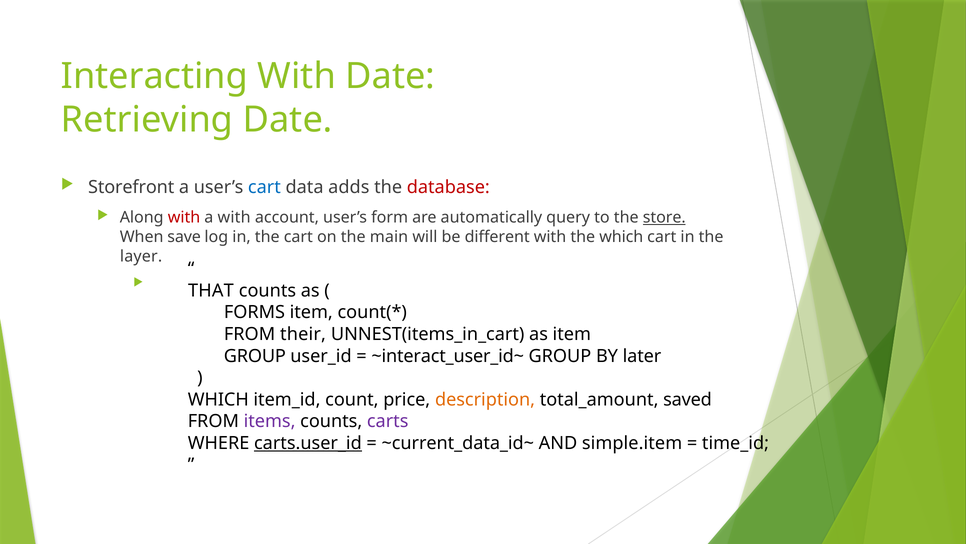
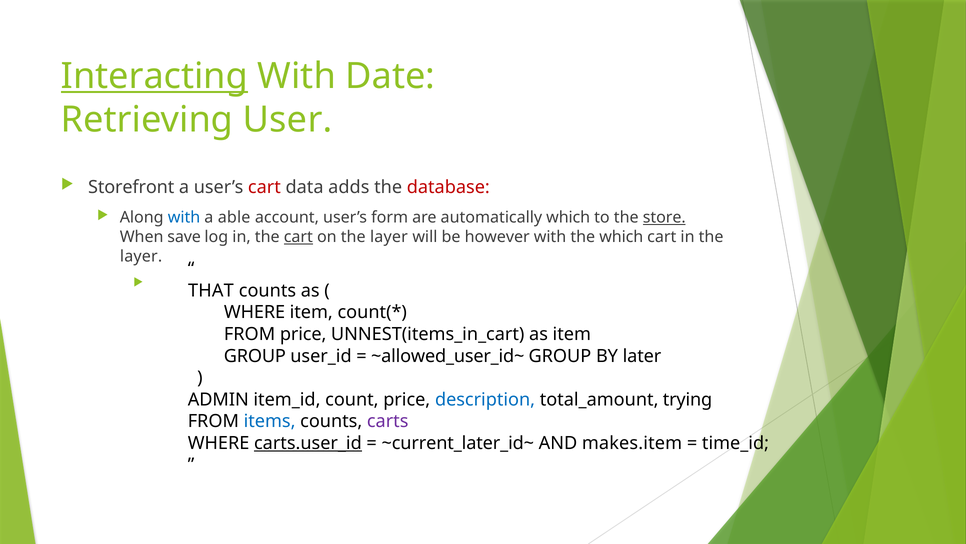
Interacting underline: none -> present (154, 76)
Retrieving Date: Date -> User (288, 120)
cart colour: blue -> red (264, 187)
with colour: red -> blue (184, 217)
a with: with -> able (234, 217)
automatically query: query -> which (568, 217)
cart underline: none -> present (298, 237)
on the main: main -> layer (389, 237)
different: different -> however (497, 237)
FORMS: FORMS -> WHERE (255, 312)
FROM their: their -> price (303, 334)
~interact_user_id~: ~interact_user_id~ -> ~allowed_user_id~ (448, 356)
WHICH: WHICH -> ADMIN (218, 399)
description colour: orange -> blue (485, 399)
saved: saved -> trying (688, 399)
items colour: purple -> blue (270, 421)
~current_data_id~: ~current_data_id~ -> ~current_later_id~ (458, 443)
simple.item: simple.item -> makes.item (632, 443)
